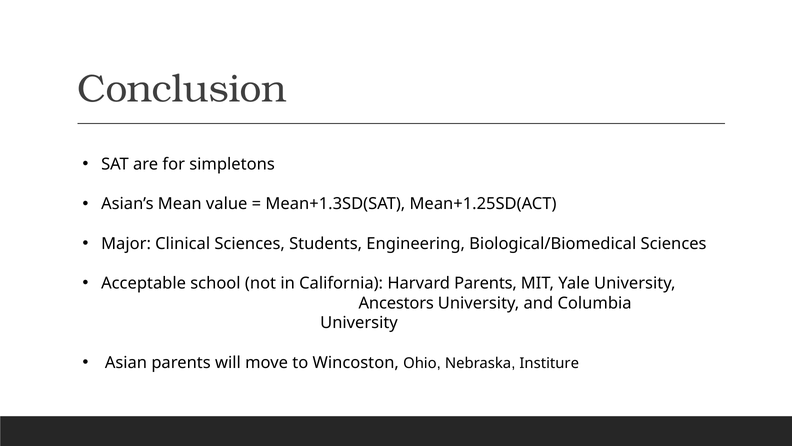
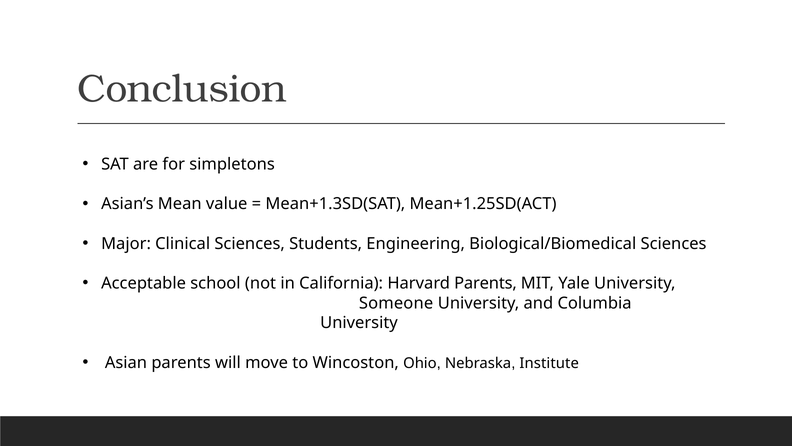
Ancestors: Ancestors -> Someone (396, 303)
Institure: Institure -> Institute (549, 363)
